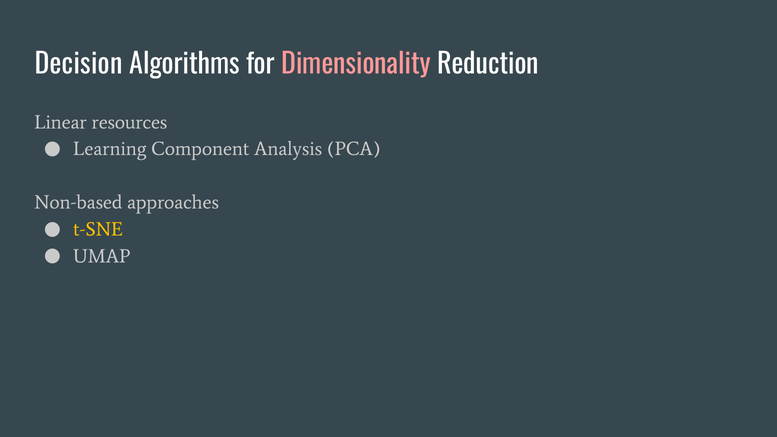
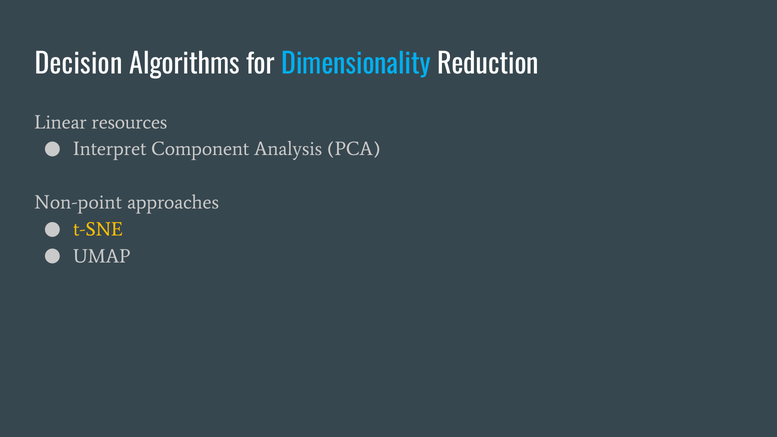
Dimensionality colour: pink -> light blue (356, 64)
Learning: Learning -> Interpret (110, 149)
Non-based: Non-based -> Non-point (78, 203)
